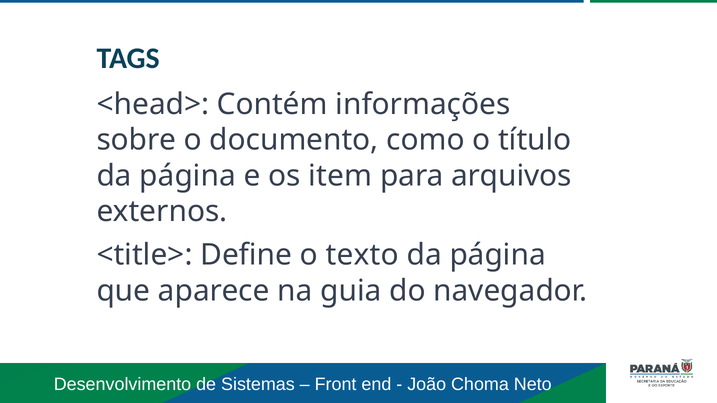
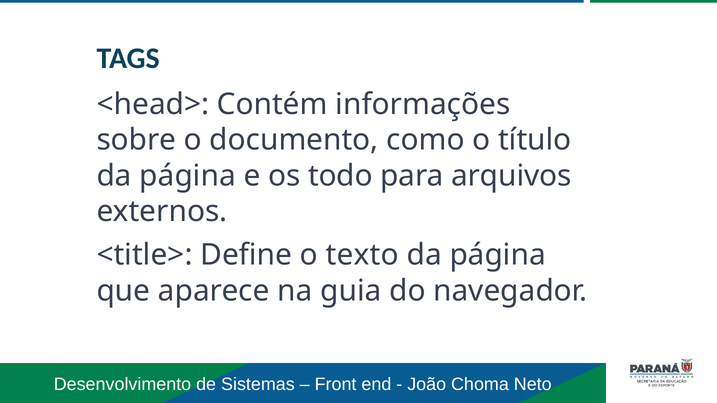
item: item -> todo (340, 176)
